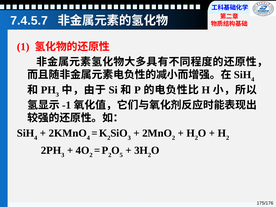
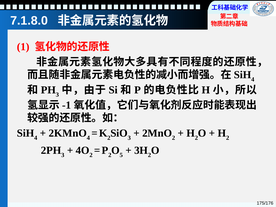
7.4.5.7: 7.4.5.7 -> 7.1.8.0 (29, 21)
